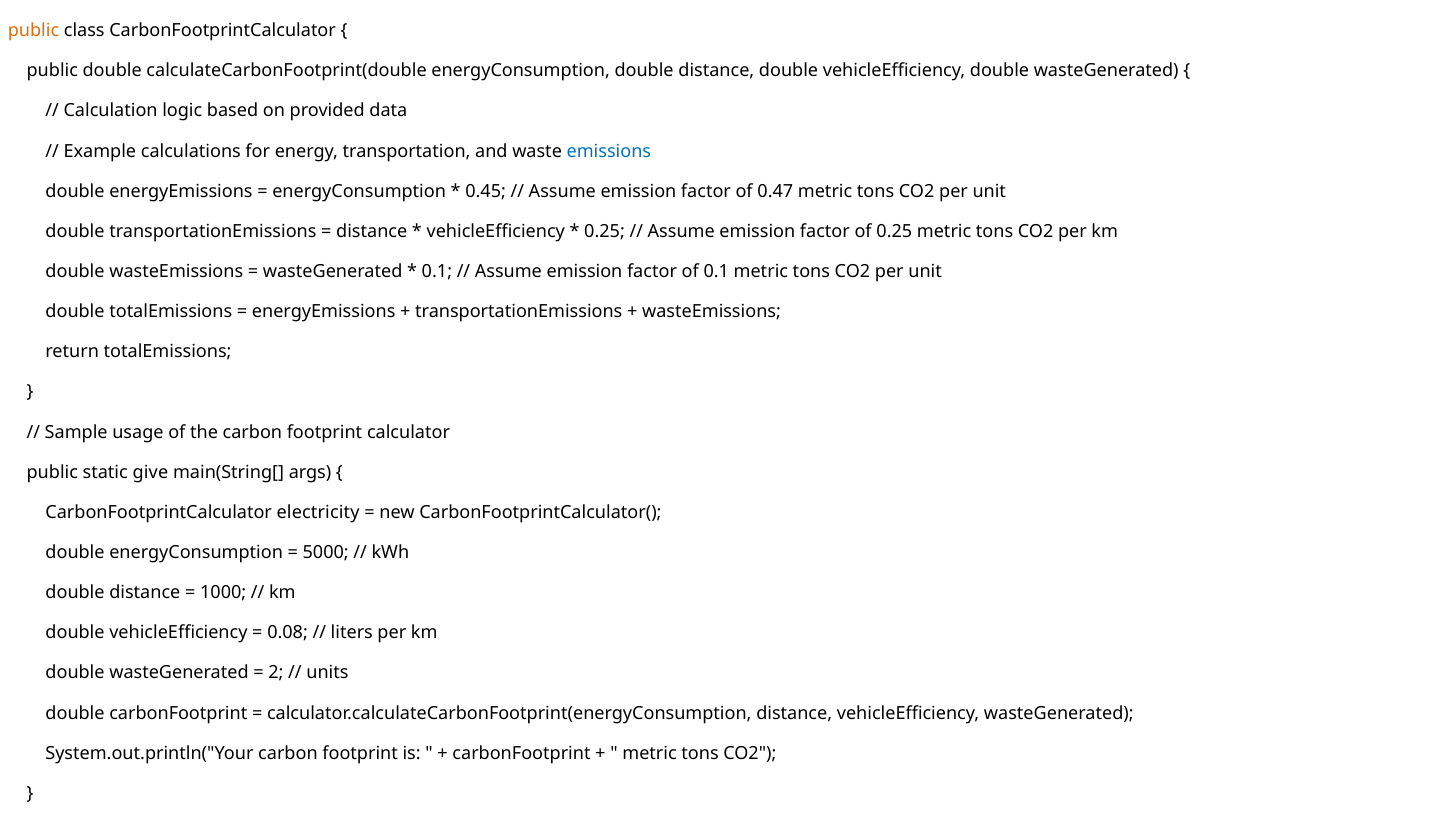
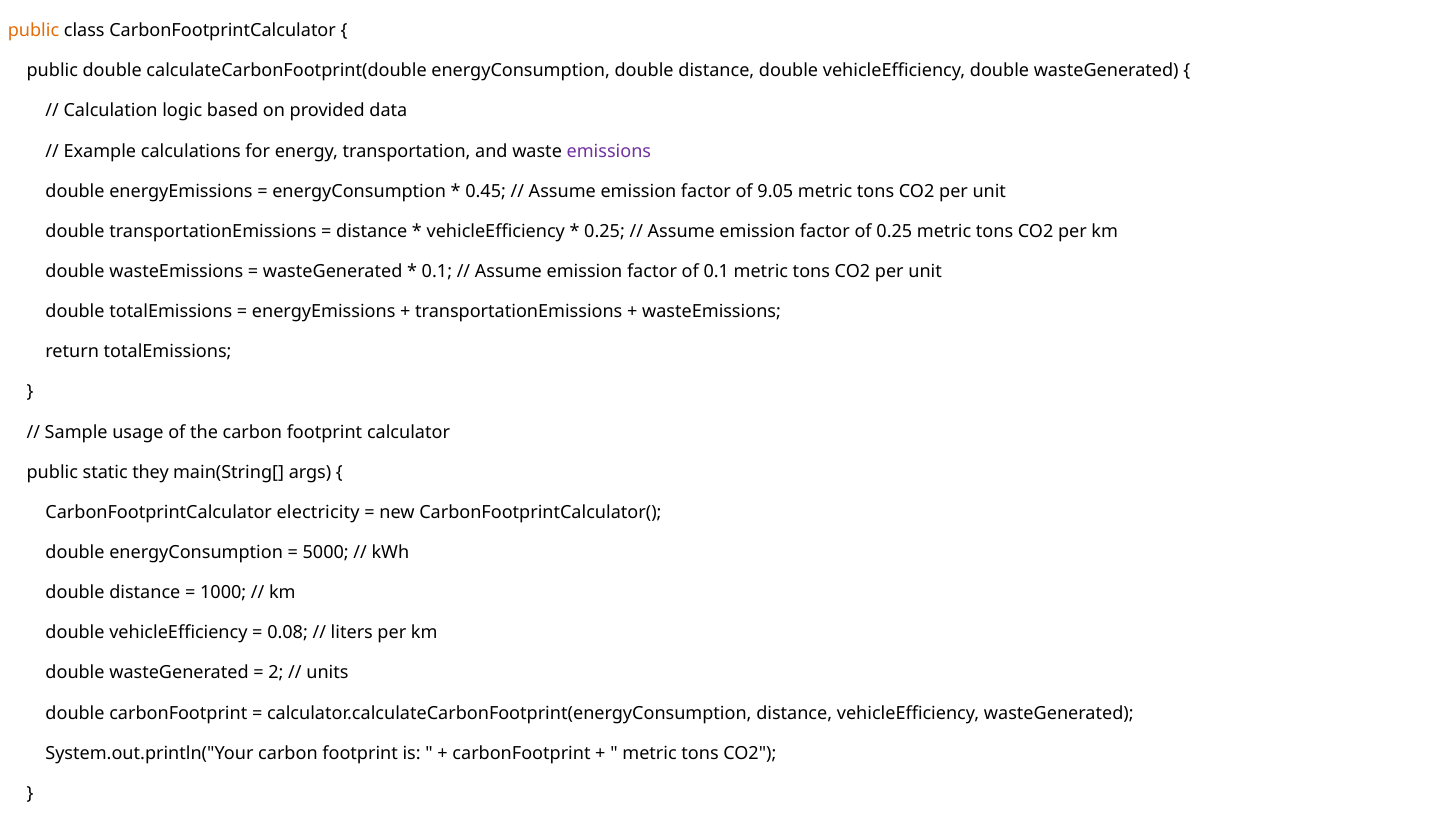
emissions colour: blue -> purple (609, 151)
0.47: 0.47 -> 9.05 (775, 191)
give: give -> they (151, 472)
